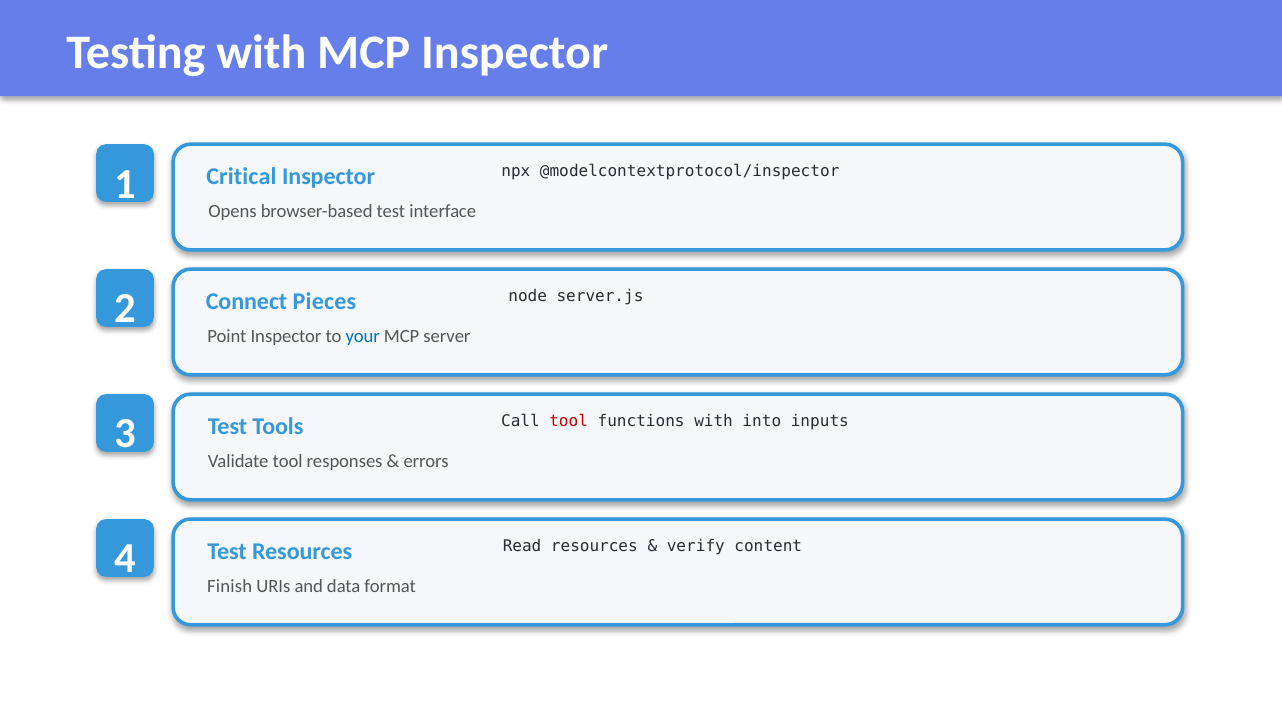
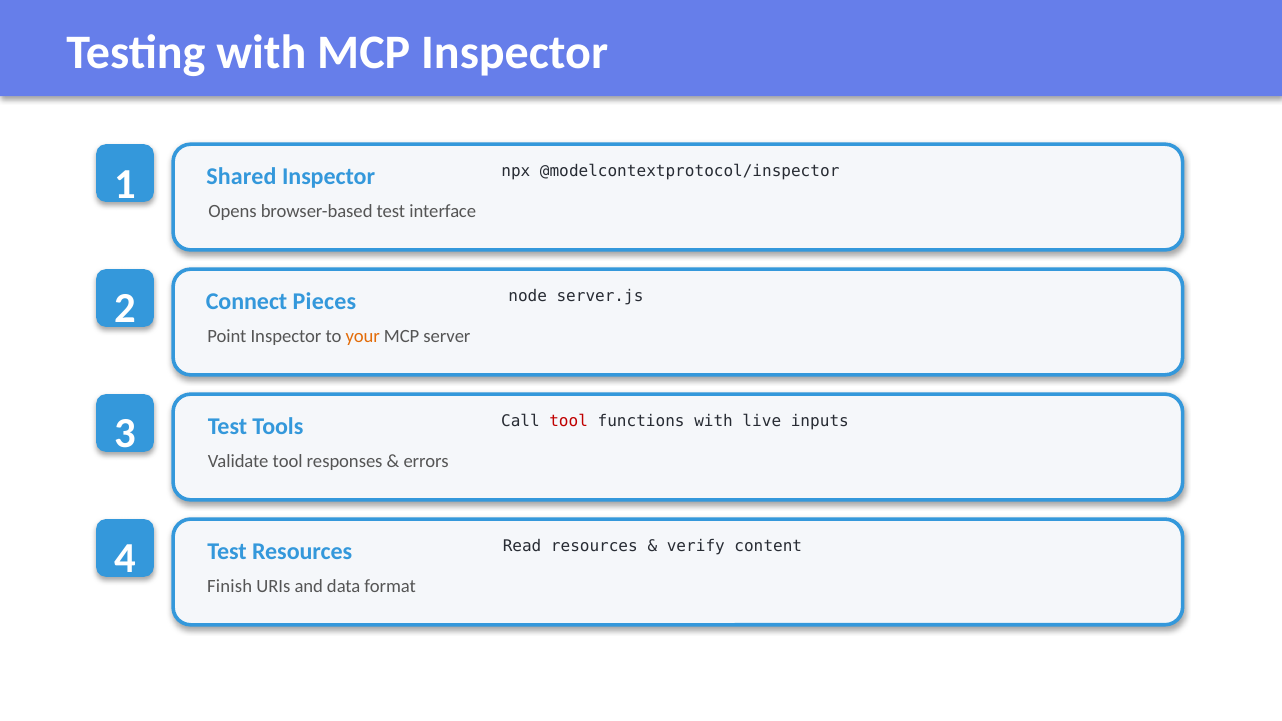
Critical: Critical -> Shared (241, 176)
your colour: blue -> orange (363, 336)
into: into -> live (762, 421)
